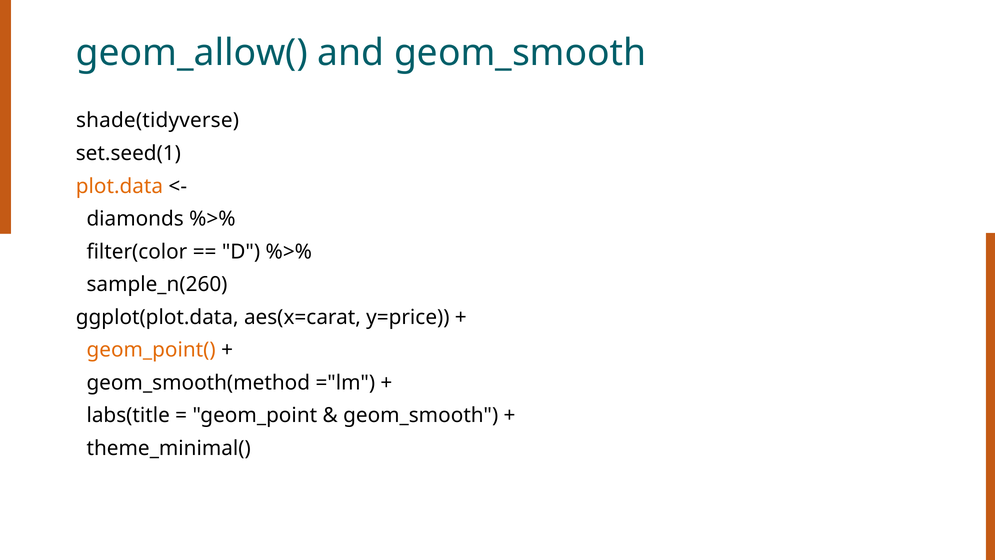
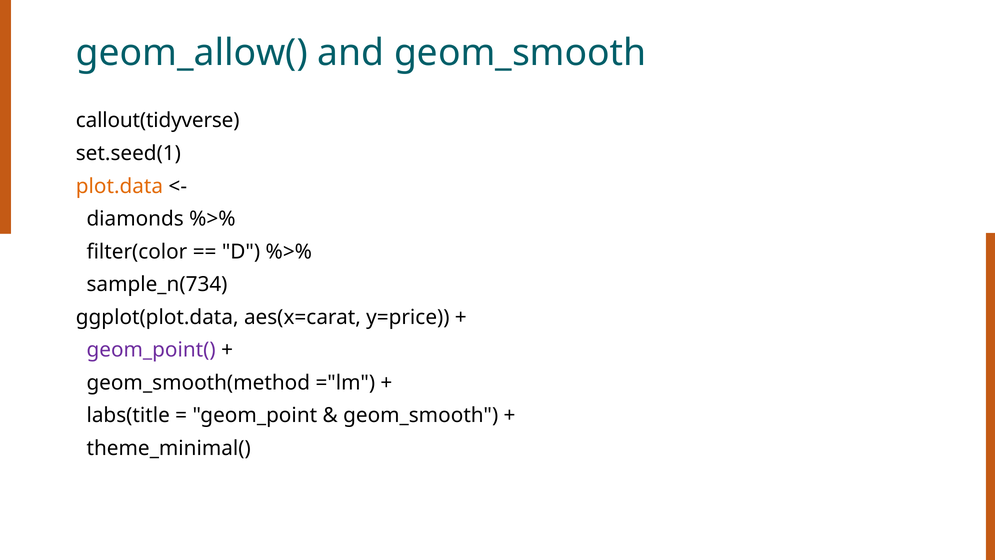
shade(tidyverse: shade(tidyverse -> callout(tidyverse (158, 121)
sample_n(260: sample_n(260 -> sample_n(734 (157, 284)
geom_point( colour: orange -> purple (151, 350)
